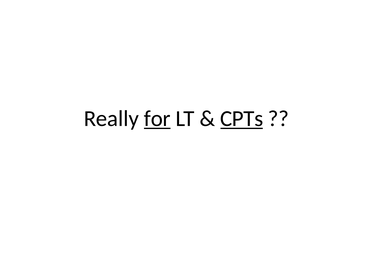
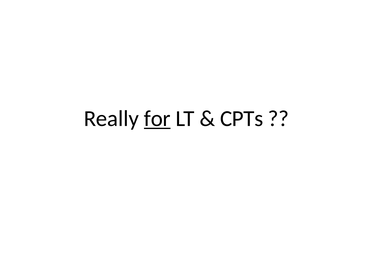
CPTs underline: present -> none (242, 118)
